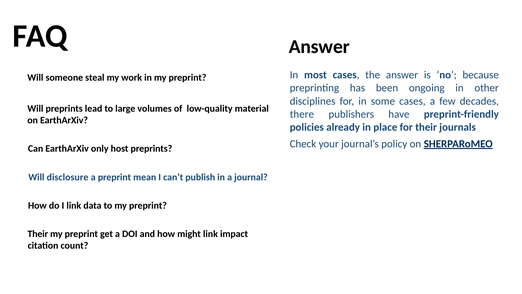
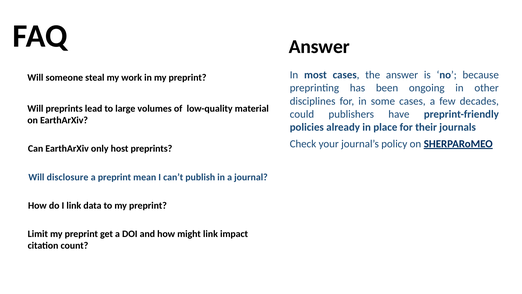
there: there -> could (302, 114)
Their: Their -> Limit (38, 234)
